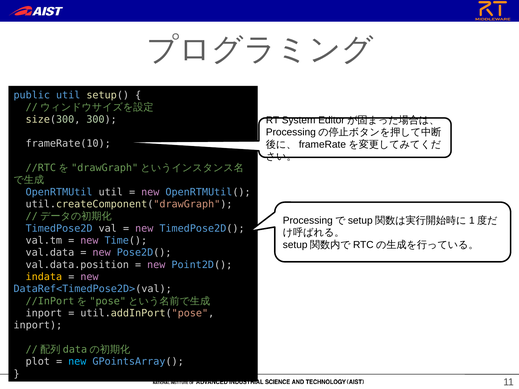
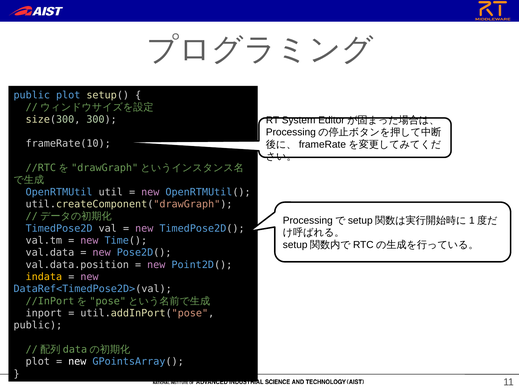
public util: util -> plot (68, 95)
inport: inport -> public (38, 325)
new colour: light blue -> white (77, 362)
